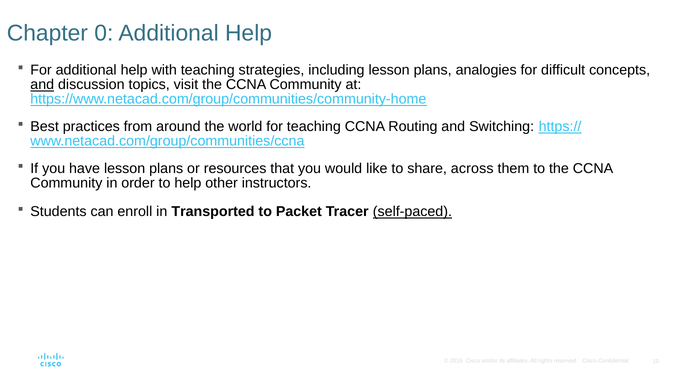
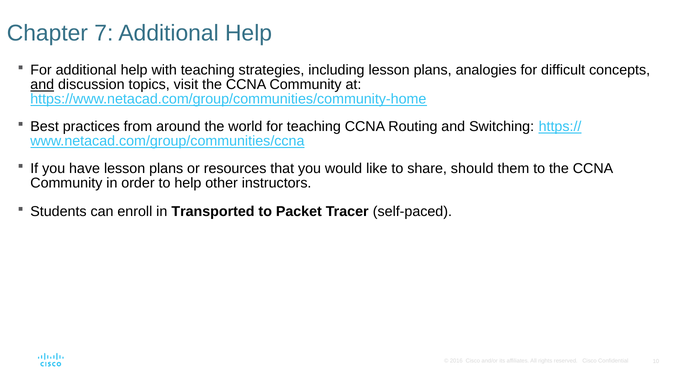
0: 0 -> 7 (104, 33)
across: across -> should (472, 169)
self-paced underline: present -> none (412, 212)
